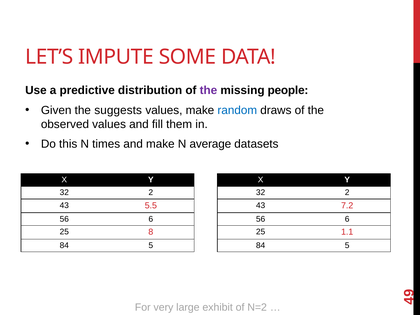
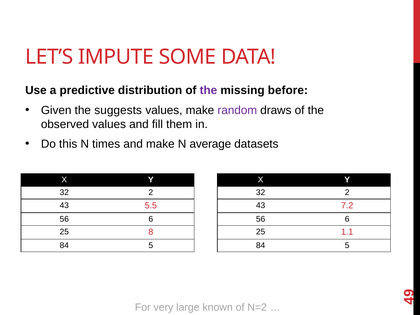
people: people -> before (288, 90)
random colour: blue -> purple (237, 110)
exhibit: exhibit -> known (218, 307)
